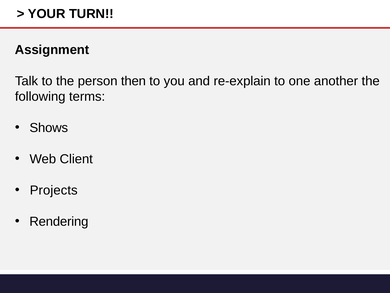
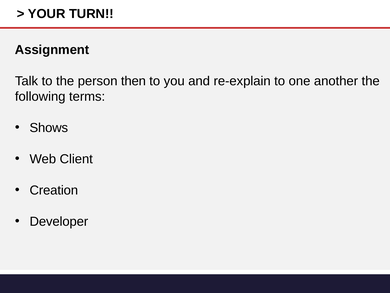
Projects: Projects -> Creation (54, 190)
Rendering: Rendering -> Developer (59, 221)
